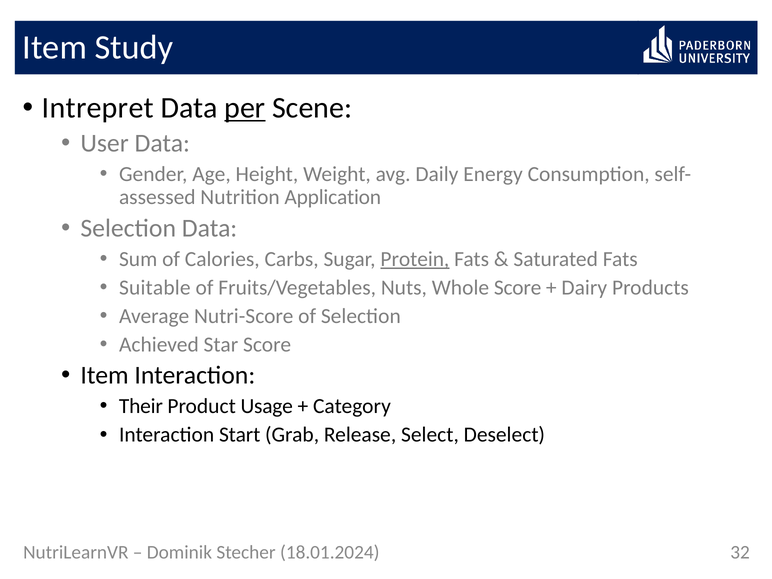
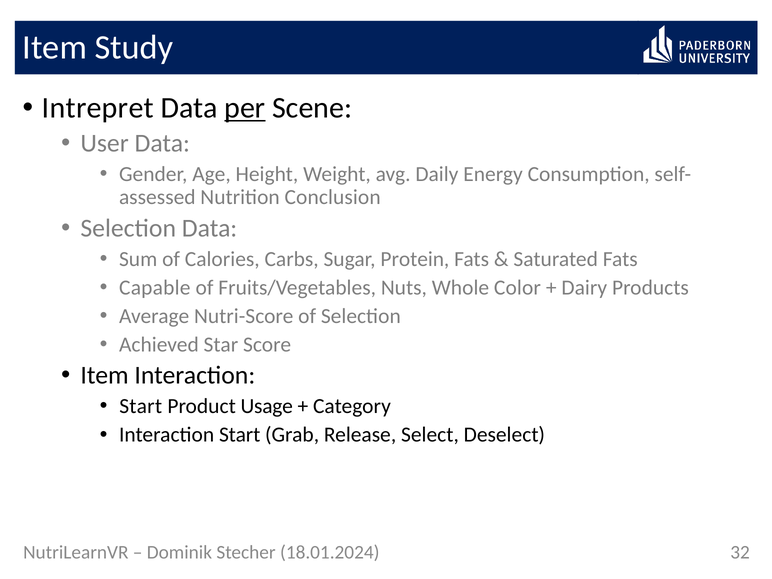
Application: Application -> Conclusion (333, 197)
Protein underline: present -> none (415, 259)
Suitable: Suitable -> Capable (155, 288)
Whole Score: Score -> Color (517, 288)
Their: Their -> Start (141, 406)
